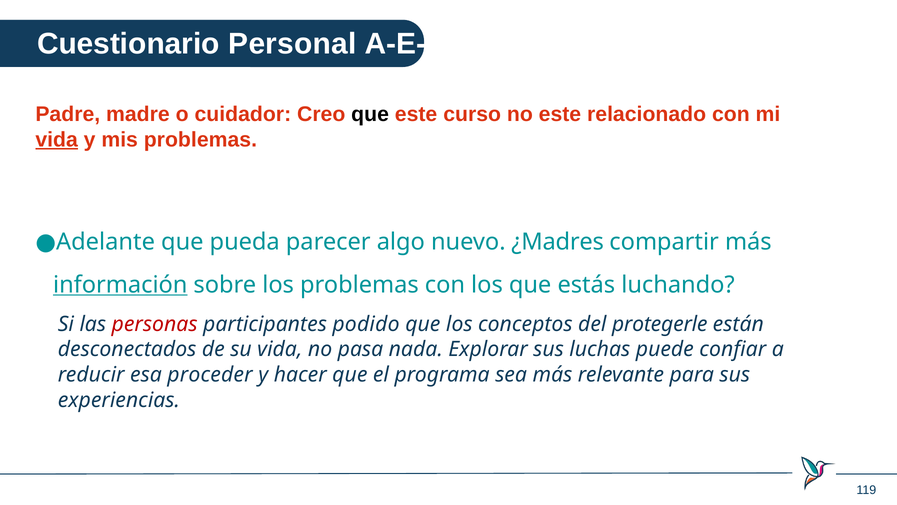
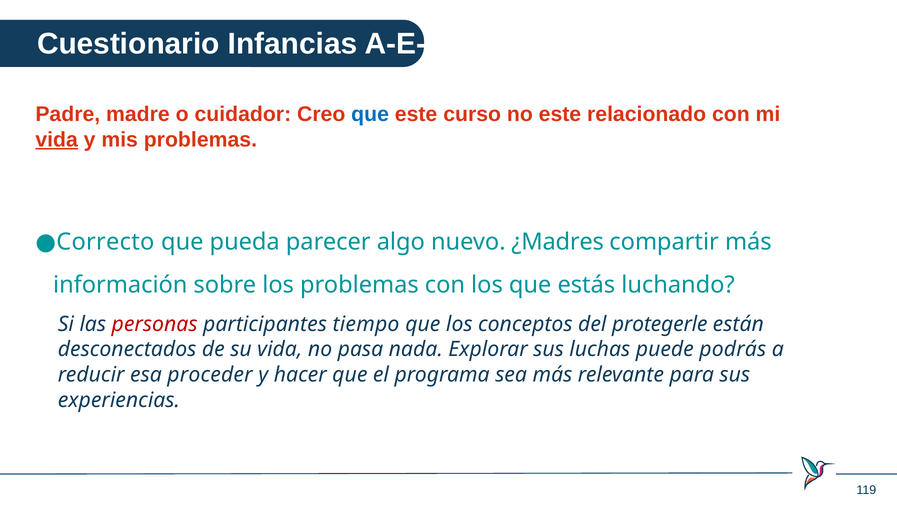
Personal: Personal -> Infancias (293, 44)
que colour: black -> blue (370, 114)
Adelante: Adelante -> Correcto (105, 242)
información underline: present -> none (120, 285)
podido: podido -> tiempo (366, 324)
confiar: confiar -> podrás (733, 349)
